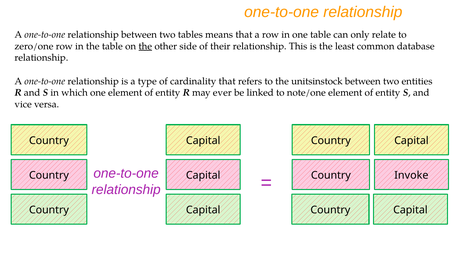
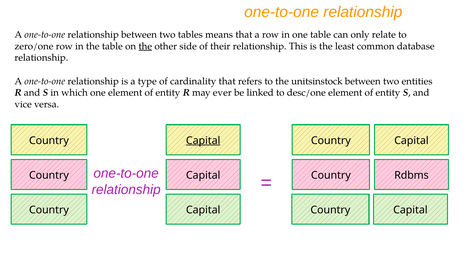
note/one: note/one -> desc/one (306, 93)
Capital underline: none -> present (203, 140)
Invoke: Invoke -> Rdbms (411, 175)
